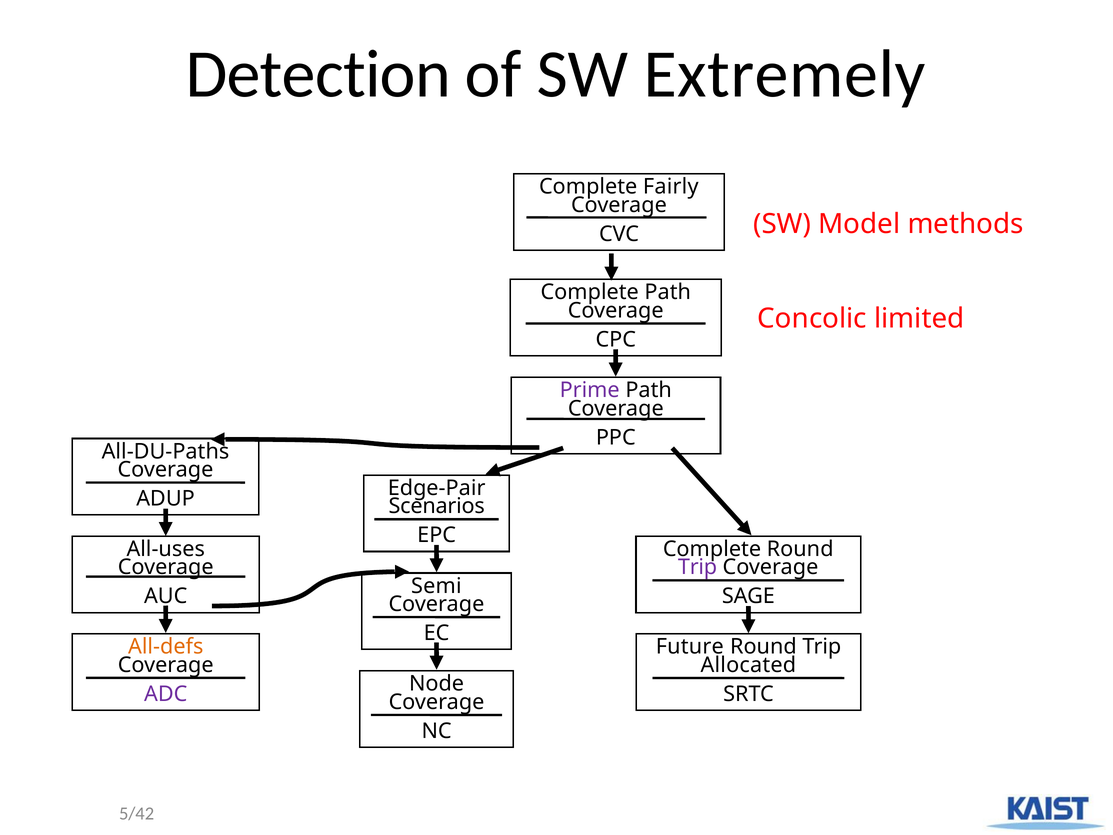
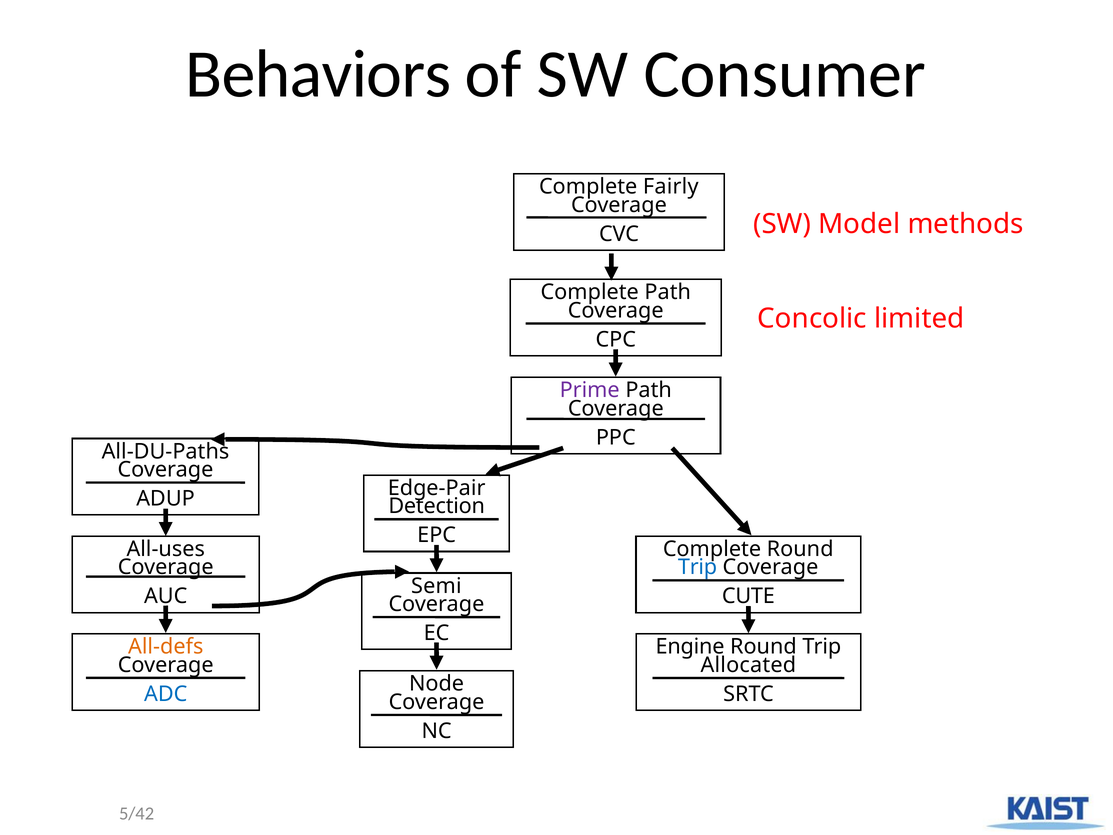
Detection: Detection -> Behaviors (318, 74)
Extremely: Extremely -> Consumer (785, 74)
Scenarios: Scenarios -> Detection (437, 506)
Trip colour: purple -> blue (698, 567)
SAGE: SAGE -> CUTE (748, 596)
Future: Future -> Engine (690, 647)
ADC colour: purple -> blue (166, 694)
